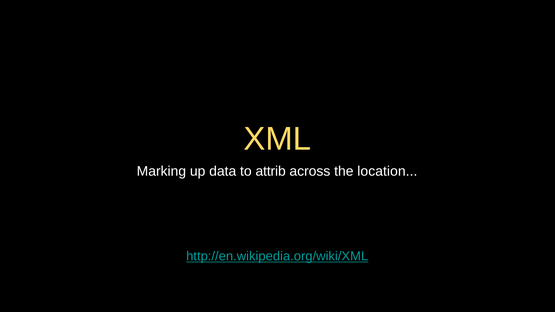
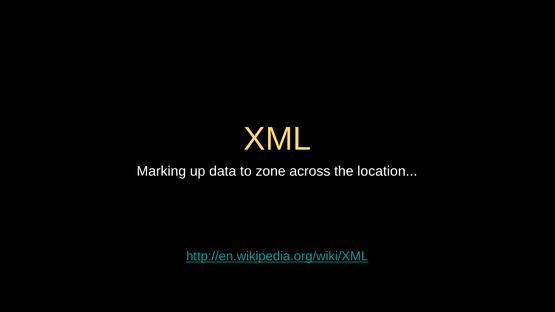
attrib: attrib -> zone (271, 171)
